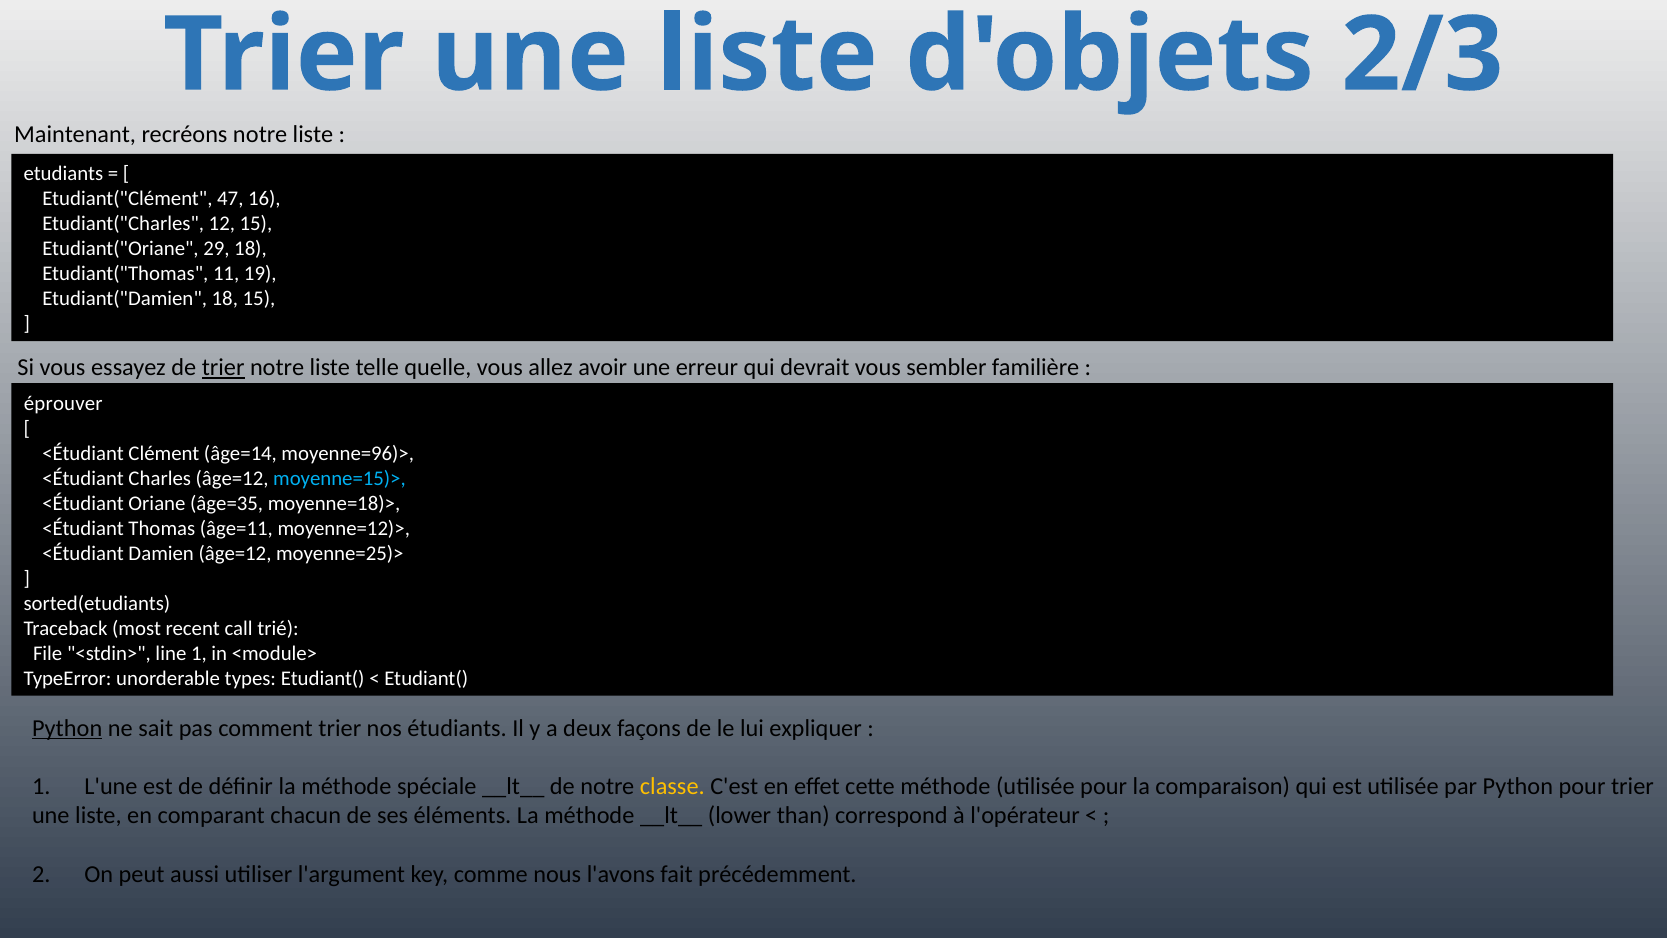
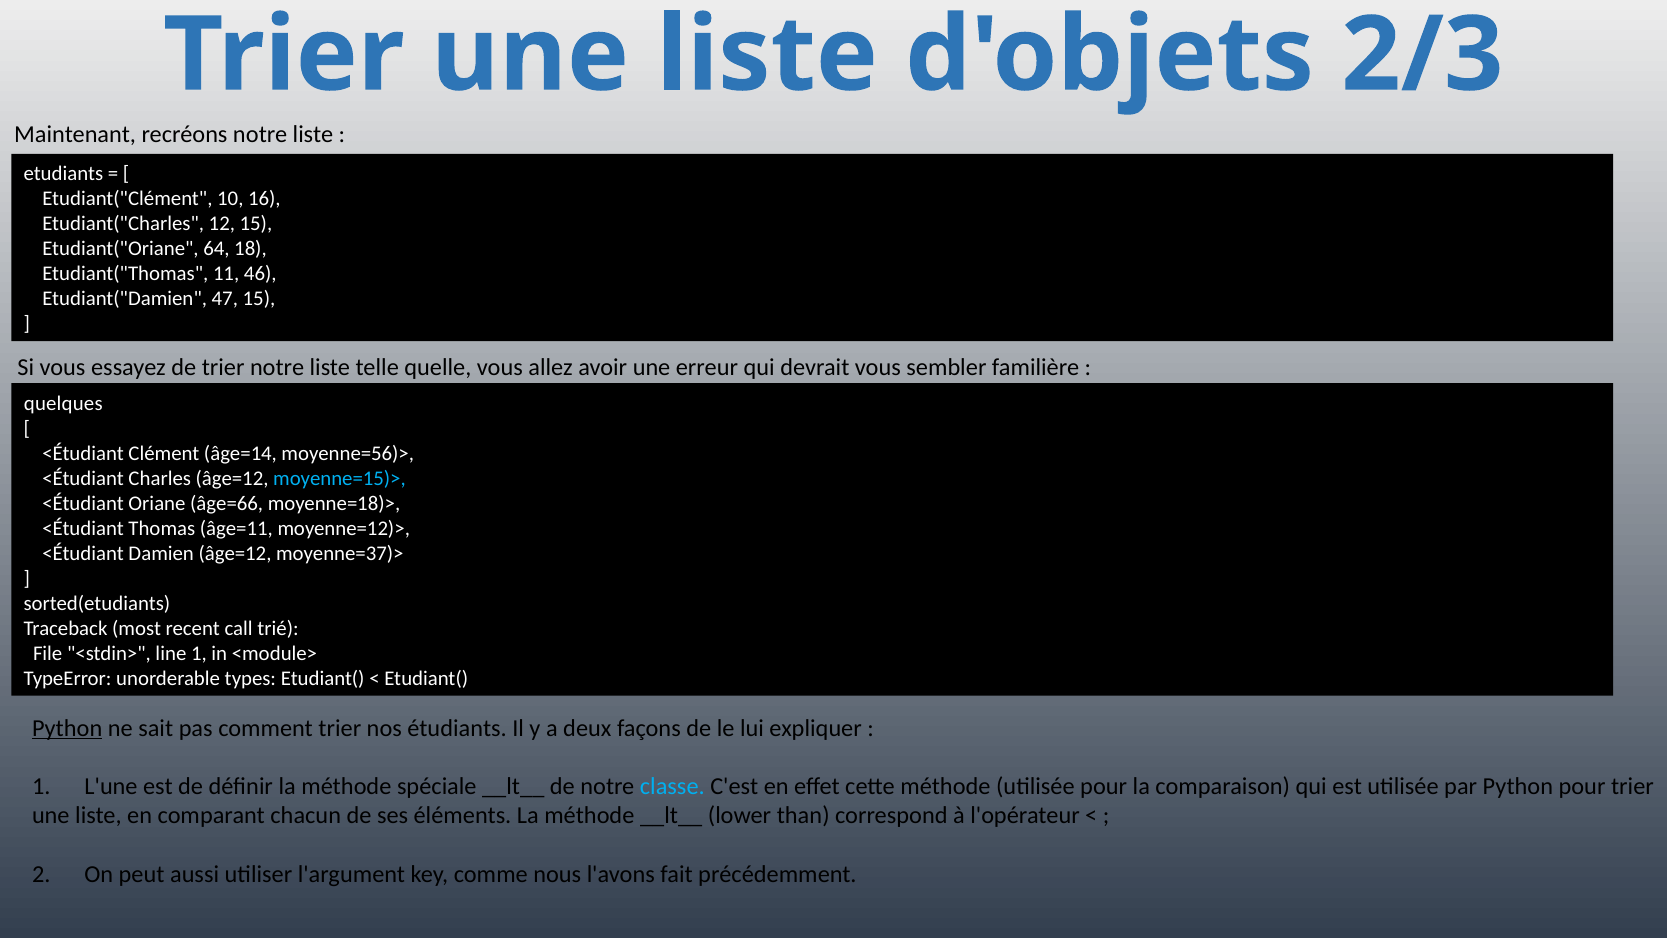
47: 47 -> 10 (230, 199)
29: 29 -> 64 (216, 249)
19: 19 -> 46 (260, 274)
Etudiant("Damien 18: 18 -> 47 (225, 299)
trier underline: present -> none (223, 368)
éprouver: éprouver -> quelques (63, 403)
moyenne=96)>: moyenne=96)> -> moyenne=56)> (348, 453)
âge=35: âge=35 -> âge=66 (227, 503)
moyenne=25)>: moyenne=25)> -> moyenne=37)> (340, 553)
classe colour: yellow -> light blue (672, 786)
